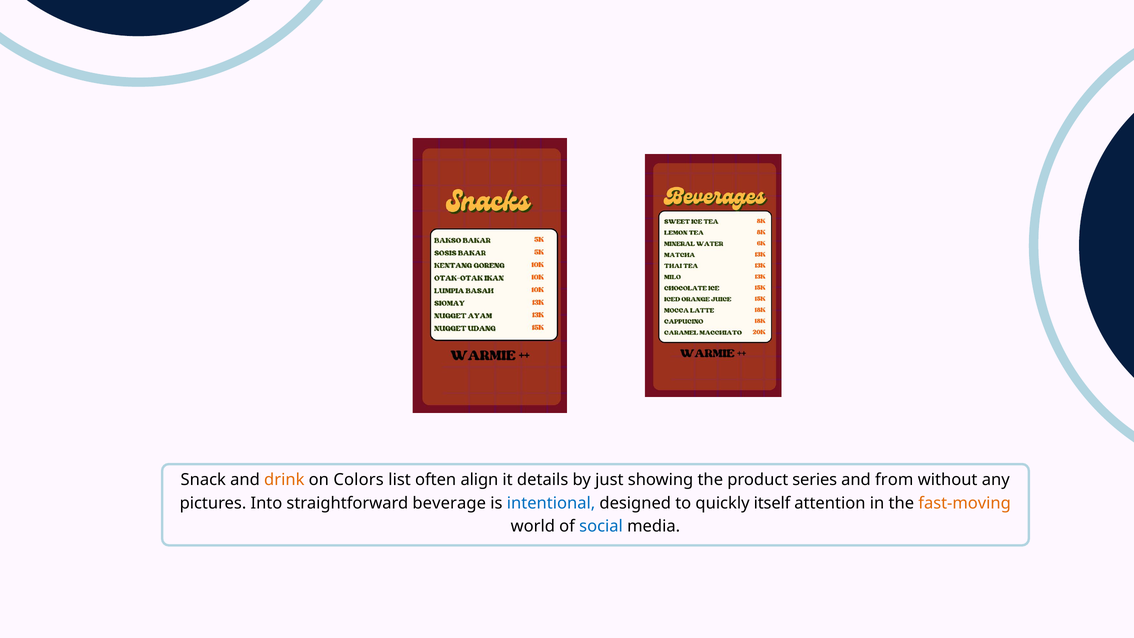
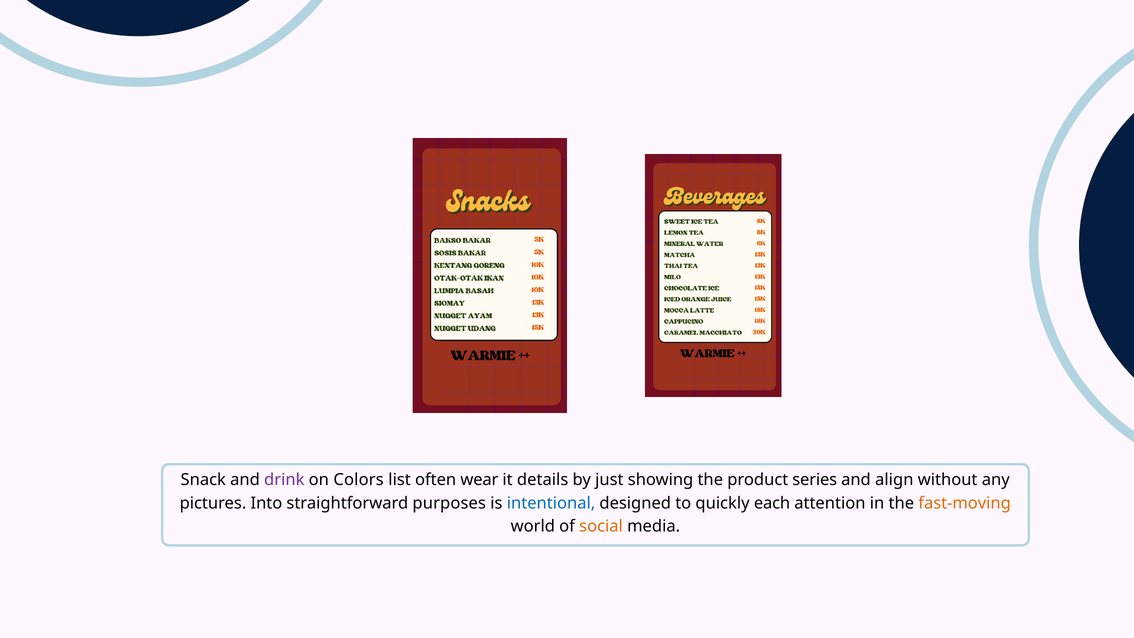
drink colour: orange -> purple (284, 480)
align: align -> wear (479, 480)
from: from -> align (894, 480)
beverage: beverage -> purposes (449, 503)
itself: itself -> each (772, 503)
social colour: blue -> orange (601, 526)
